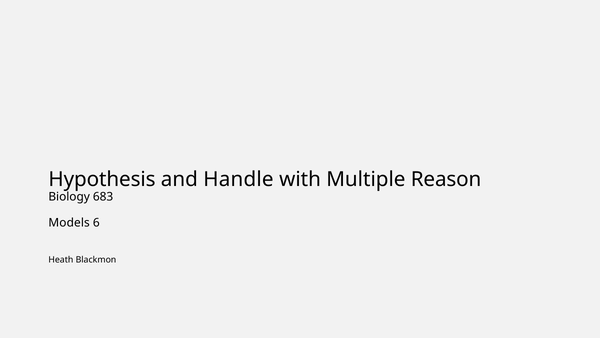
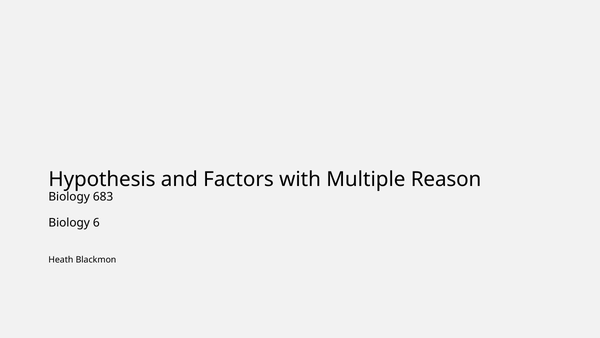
Handle: Handle -> Factors (239, 179)
Models: Models -> Biology (69, 222)
